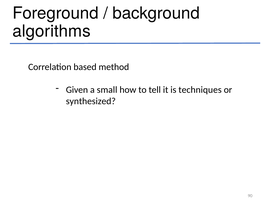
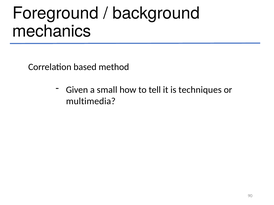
algorithms: algorithms -> mechanics (52, 31)
synthesized: synthesized -> multimedia (91, 101)
